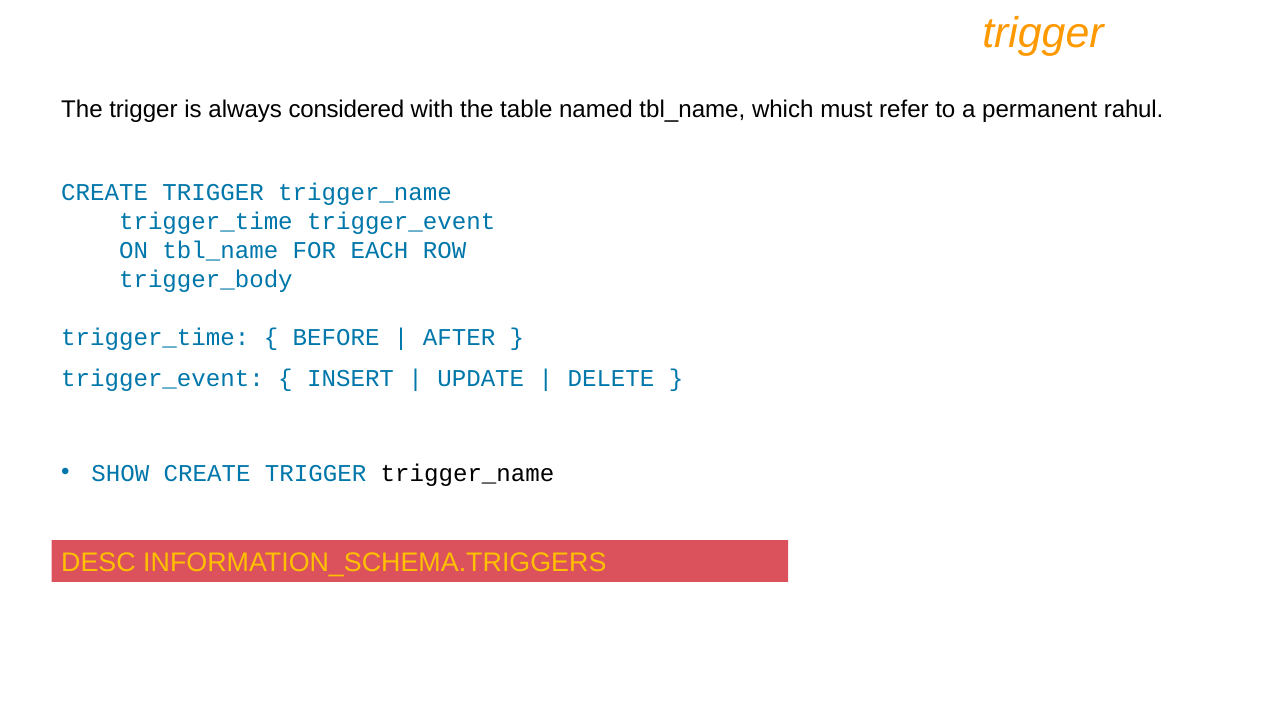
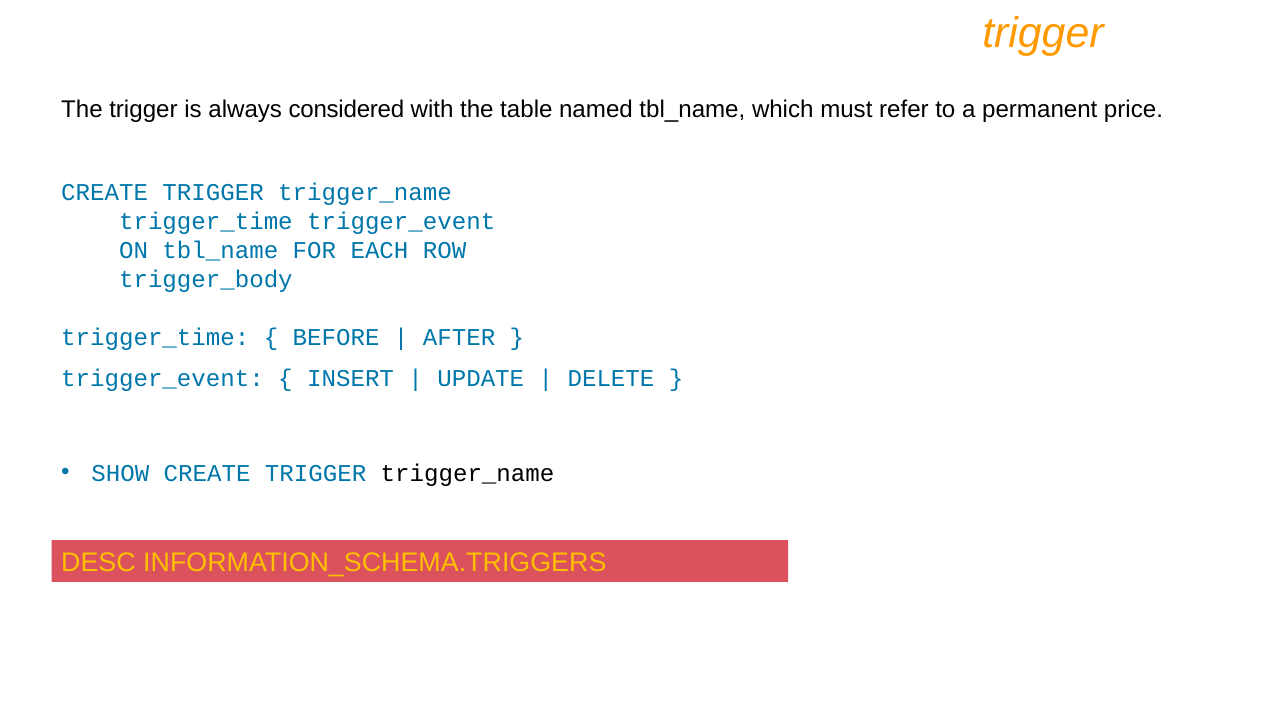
rahul: rahul -> price (1133, 109)
